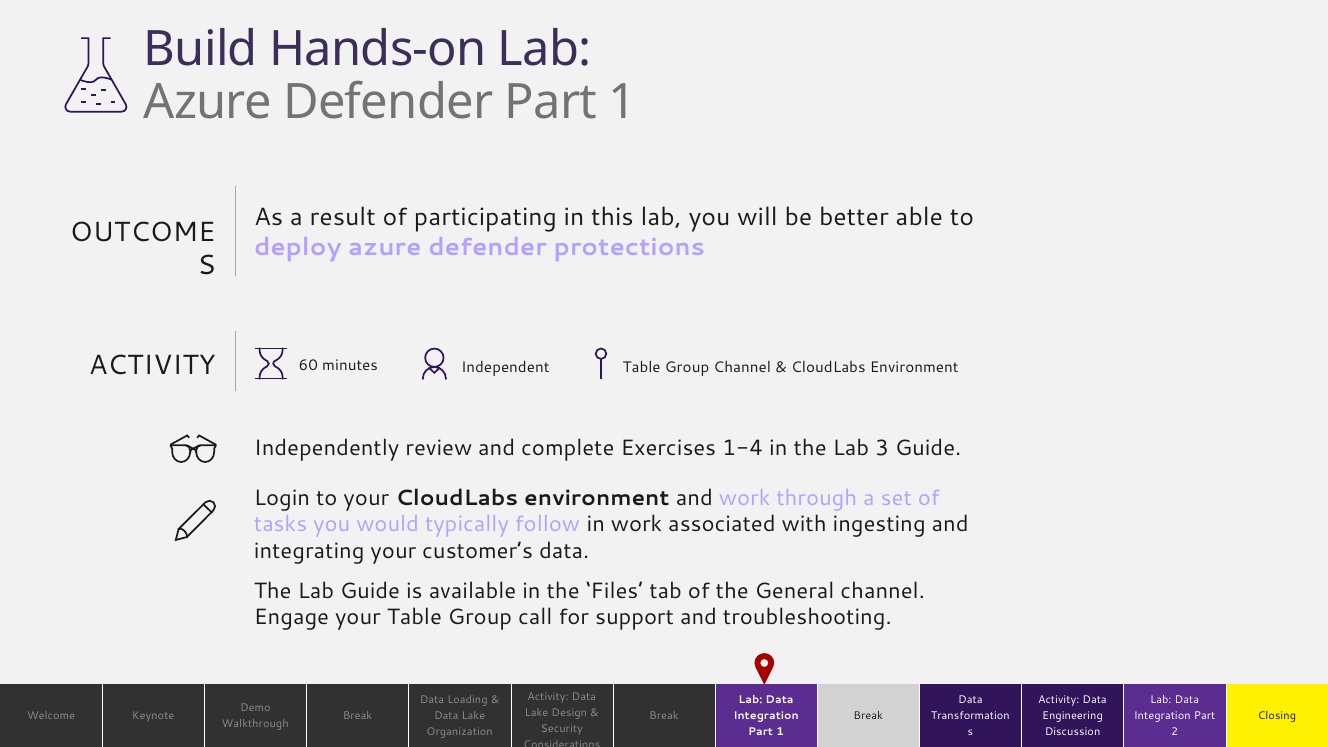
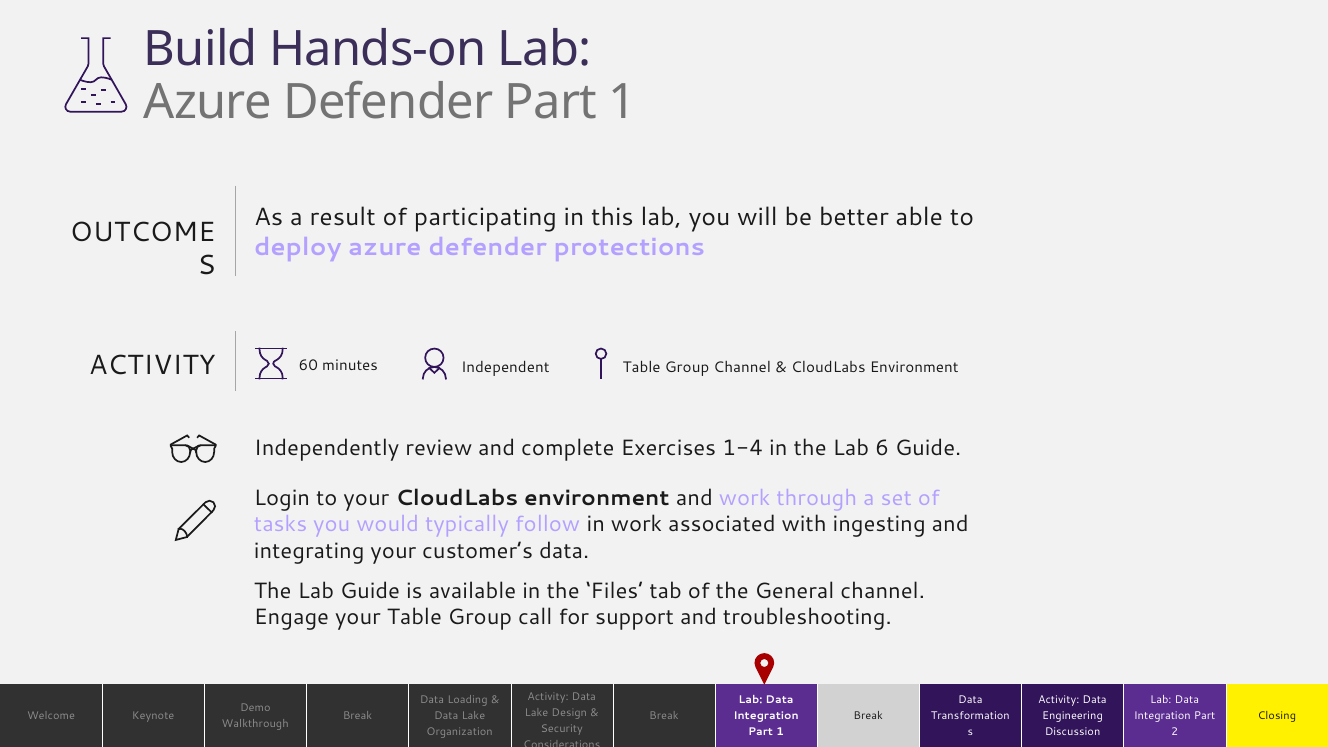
3: 3 -> 6 (882, 448)
